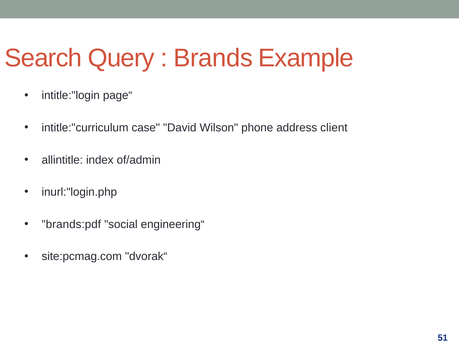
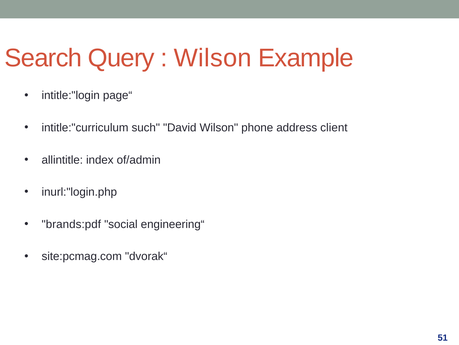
Brands: Brands -> Wilson (213, 58)
case: case -> such (146, 127)
